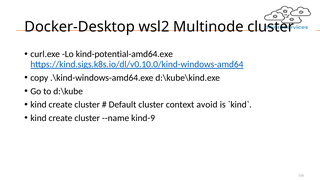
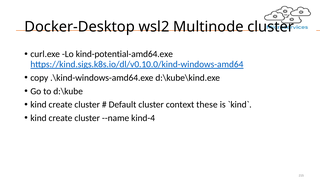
avoid: avoid -> these (207, 105)
kind-9: kind-9 -> kind-4 (143, 118)
